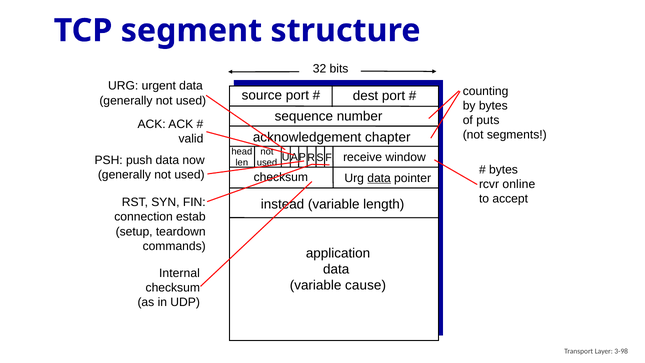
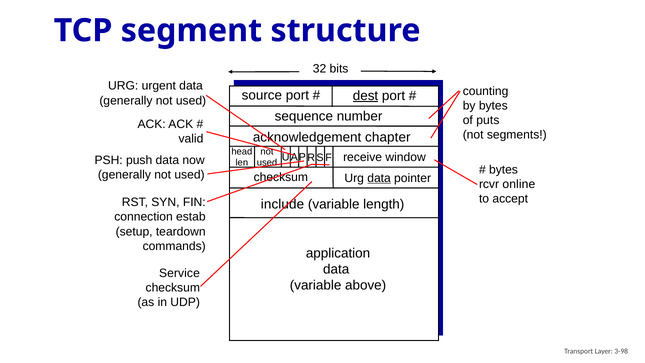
dest underline: none -> present (366, 96)
instead: instead -> include (282, 204)
Internal: Internal -> Service (179, 273)
cause: cause -> above (366, 285)
